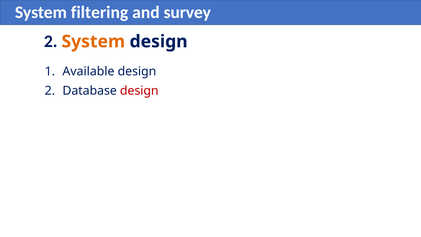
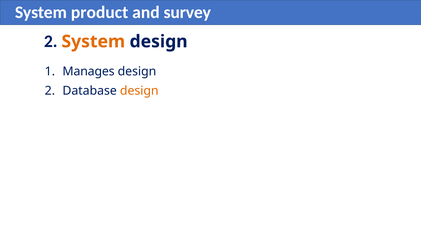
filtering: filtering -> product (100, 12)
Available: Available -> Manages (89, 72)
design colour: red -> orange (139, 91)
